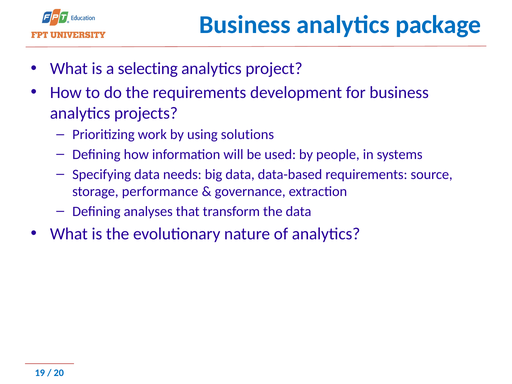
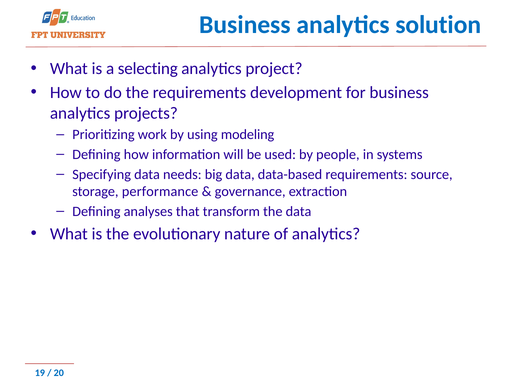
package: package -> solution (438, 25)
solutions: solutions -> modeling (248, 134)
